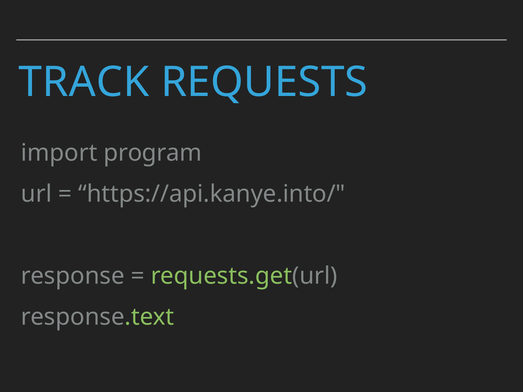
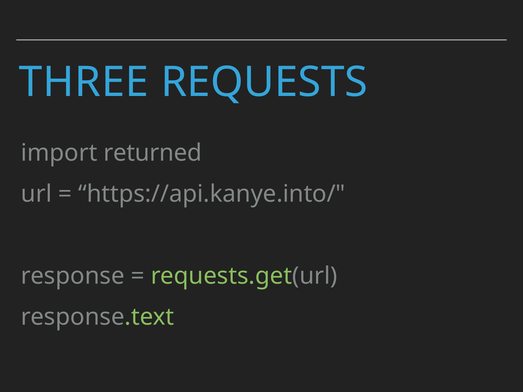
TRACK: TRACK -> THREE (84, 82)
program: program -> returned (153, 153)
